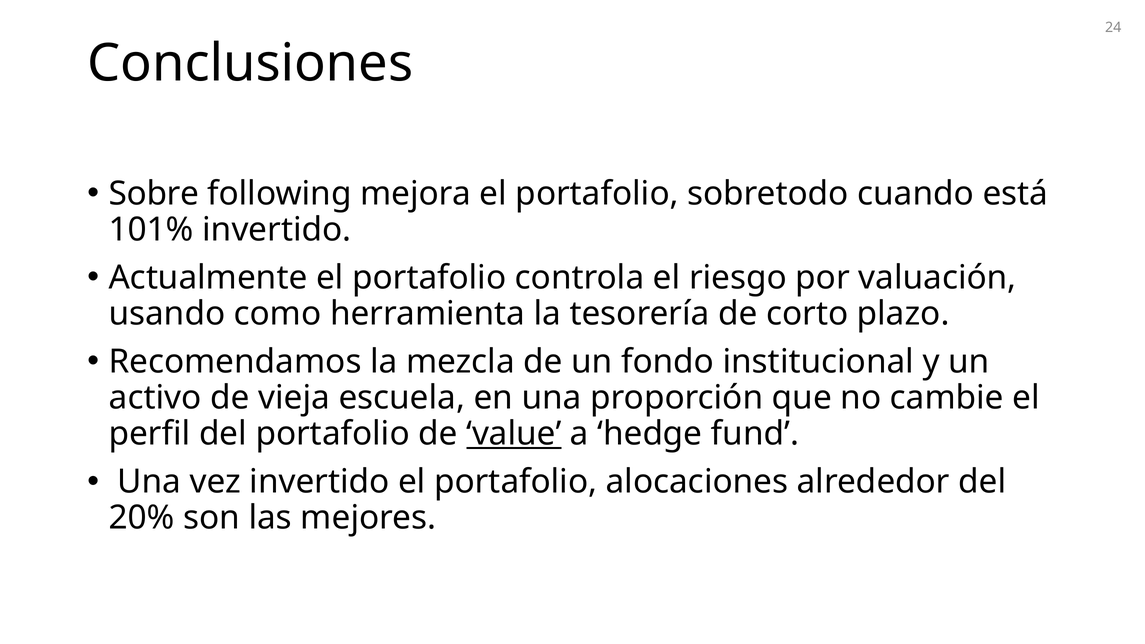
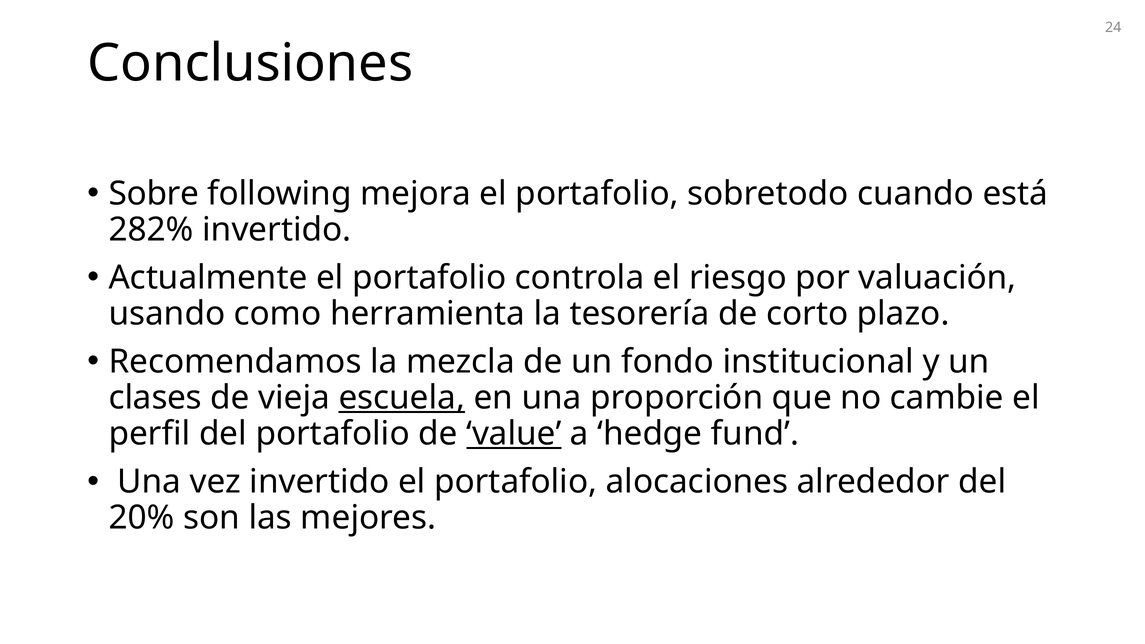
101%: 101% -> 282% (151, 230)
activo: activo -> clases (155, 398)
escuela underline: none -> present (402, 398)
